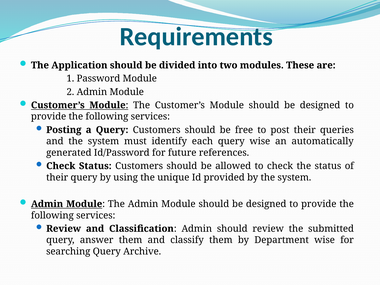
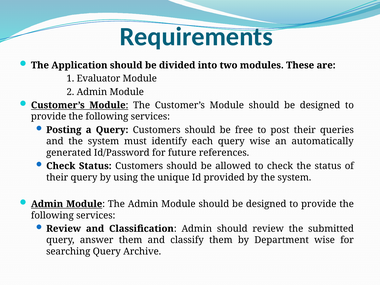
Password: Password -> Evaluator (98, 79)
